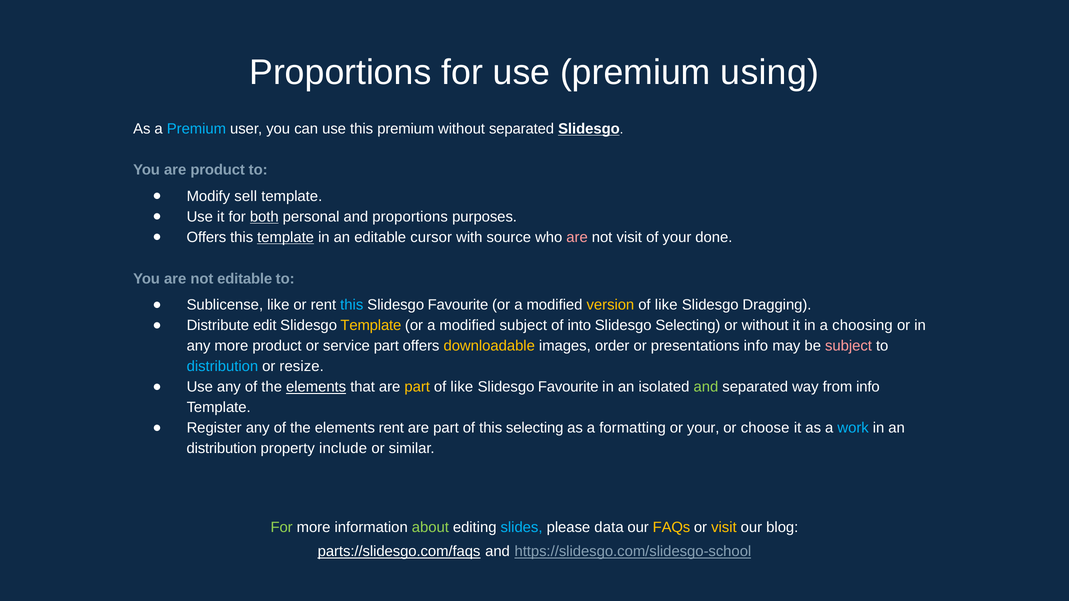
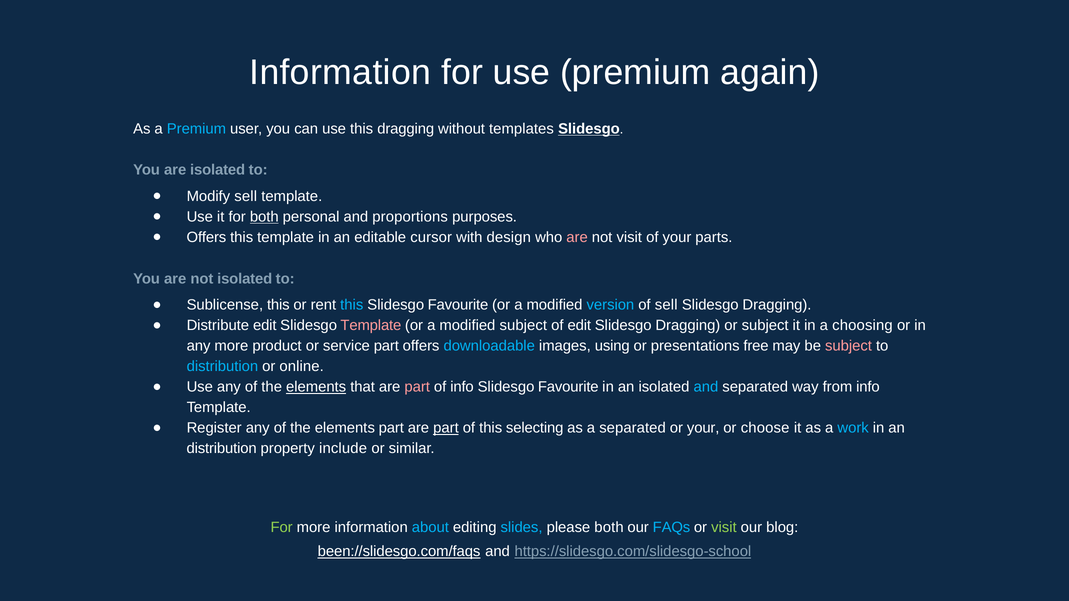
Proportions: Proportions -> Information (340, 72)
using: using -> again (770, 72)
this premium: premium -> dragging (406, 129)
without separated: separated -> templates (521, 129)
are product: product -> isolated (218, 170)
template underline: present -> none (286, 238)
source: source -> design (509, 238)
done: done -> parts (714, 238)
not editable: editable -> isolated (245, 279)
Sublicense like: like -> this (278, 305)
version colour: yellow -> light blue (610, 305)
like: like -> sell (666, 305)
Template colour: yellow -> pink (371, 326)
of into: into -> edit (579, 326)
Selecting: Selecting -> Dragging (688, 326)
or without: without -> subject (765, 326)
downloadable colour: yellow -> light blue (489, 346)
order: order -> using (612, 346)
presentations info: info -> free (756, 346)
resize: resize -> online (302, 367)
part colour: yellow -> pink (417, 387)
like: like -> info (462, 387)
and colour: light green -> light blue (706, 387)
elements rent: rent -> part (391, 428)
part underline: none -> present (446, 428)
a formatting: formatting -> separated (633, 428)
about colour: light green -> light blue (430, 528)
please data: data -> both (609, 528)
FAQs colour: yellow -> light blue (671, 528)
visit colour: yellow -> light green (724, 528)
parts://slidesgo.com/faqs: parts://slidesgo.com/faqs -> been://slidesgo.com/faqs (399, 552)
